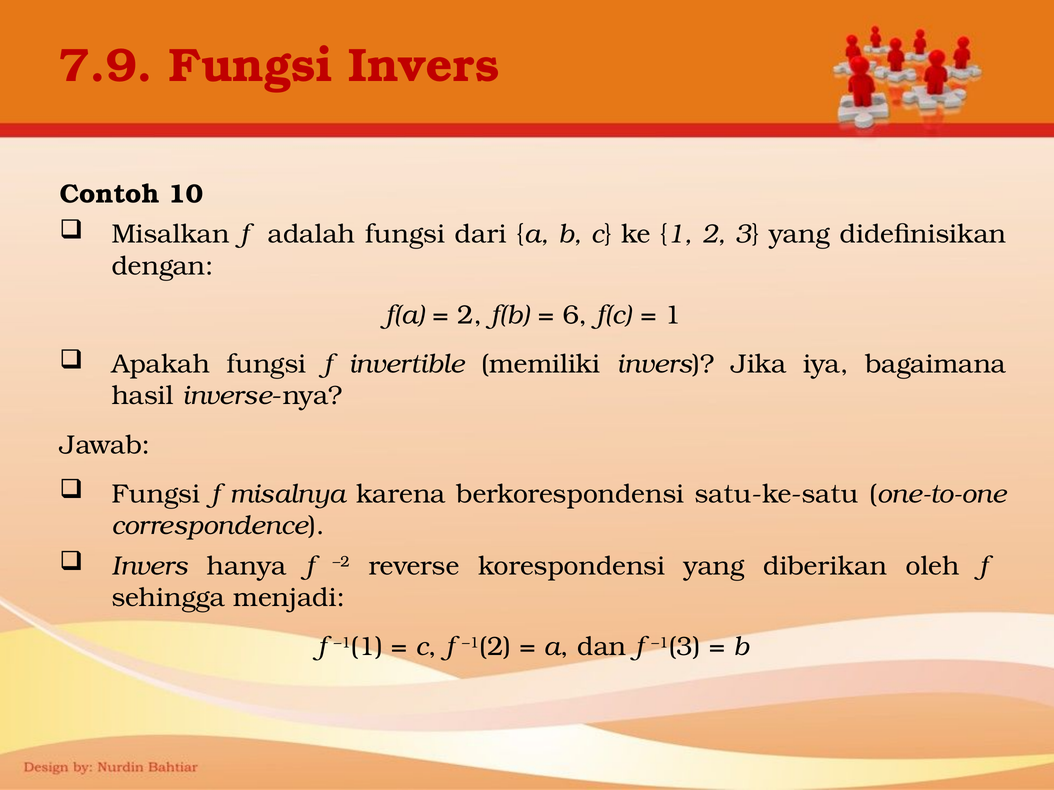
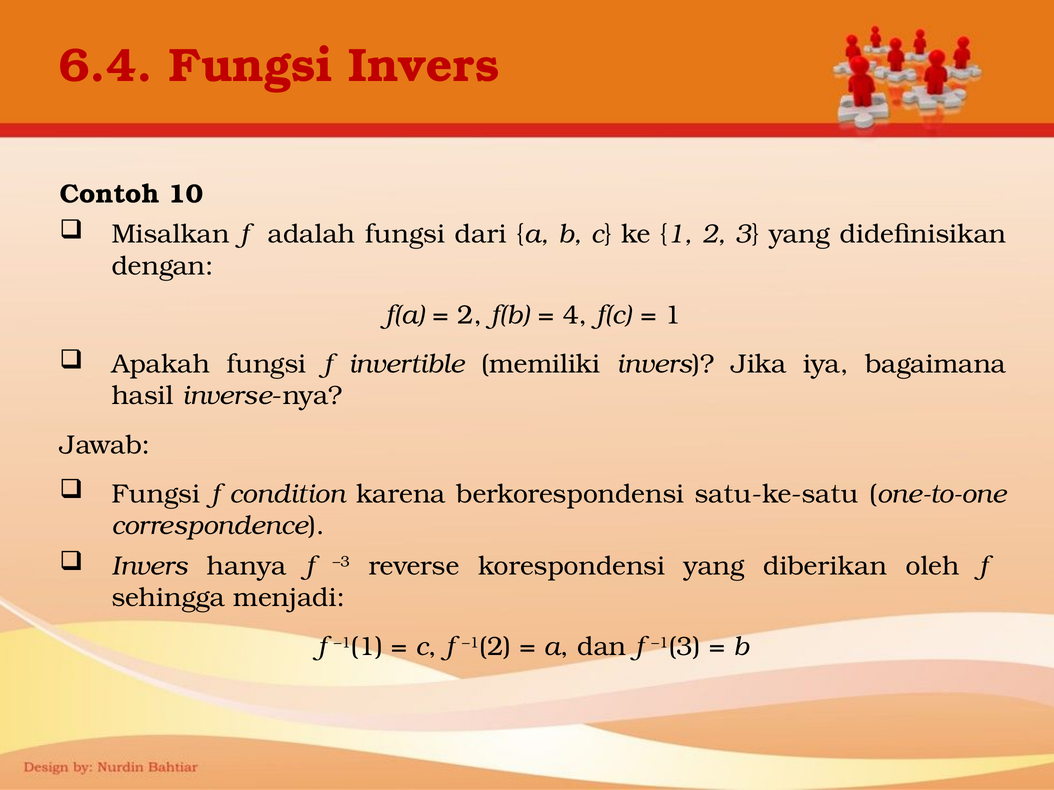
7.9: 7.9 -> 6.4 (106, 66)
6: 6 -> 4 (575, 315)
misalnya: misalnya -> condition (288, 494)
–2: –2 -> –3 (341, 562)
